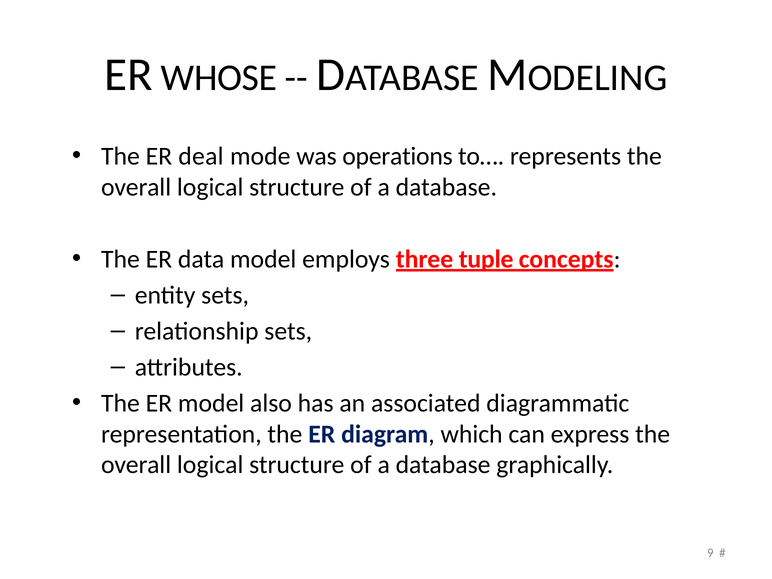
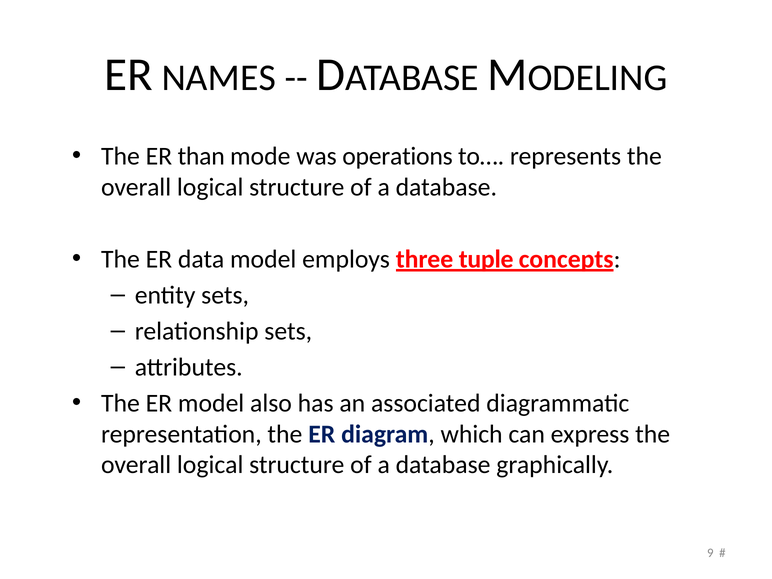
WHOSE: WHOSE -> NAMES (219, 78)
deal: deal -> than (201, 156)
